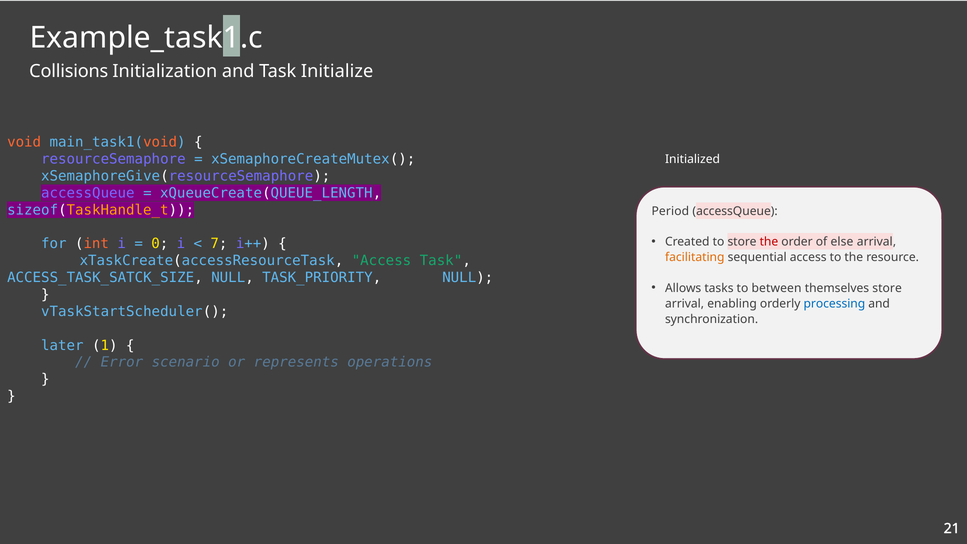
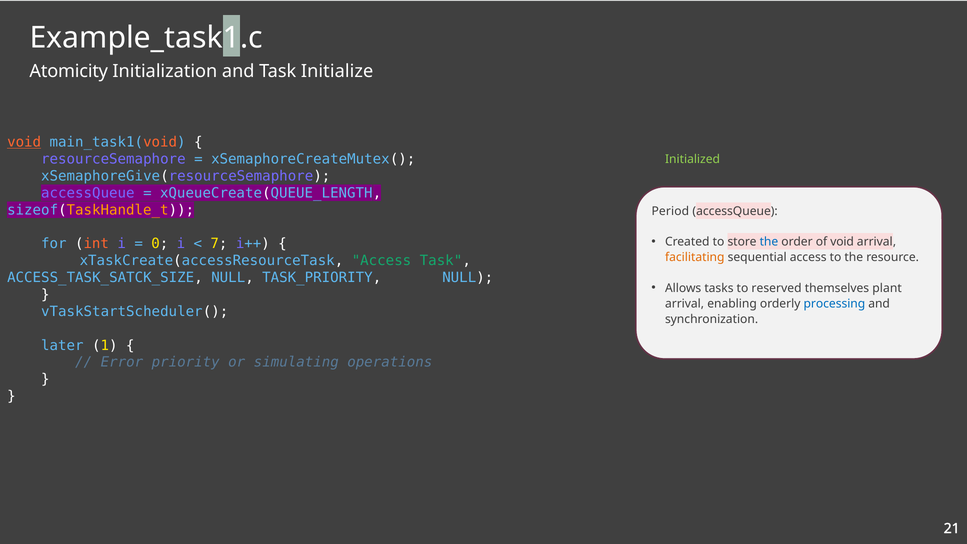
Collisions: Collisions -> Atomicity (69, 71)
void underline: none -> present (24, 142)
Initialized colour: white -> light green (693, 159)
the colour: red -> blue (769, 242)
of else: else -> void (842, 242)
between: between -> reserved (777, 288)
themselves store: store -> plant (887, 288)
scenario: scenario -> priority (186, 362)
represents: represents -> simulating (296, 362)
